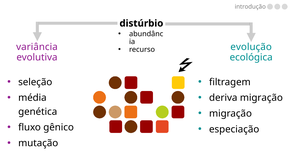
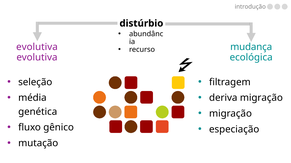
variância: variância -> evolutiva (37, 47)
evolução: evolução -> mudança (251, 47)
